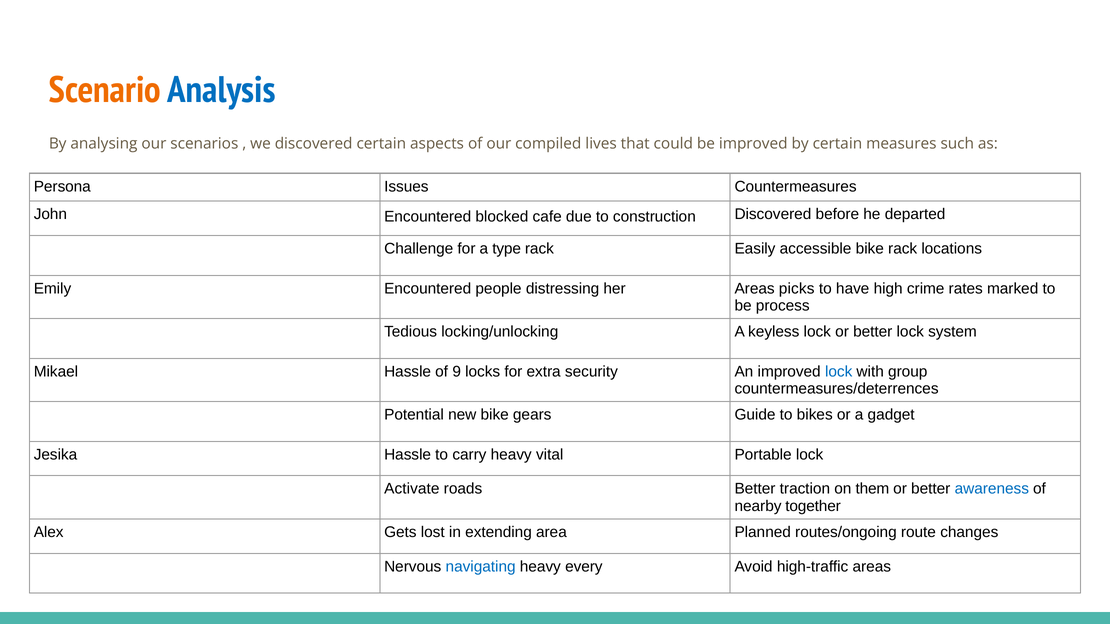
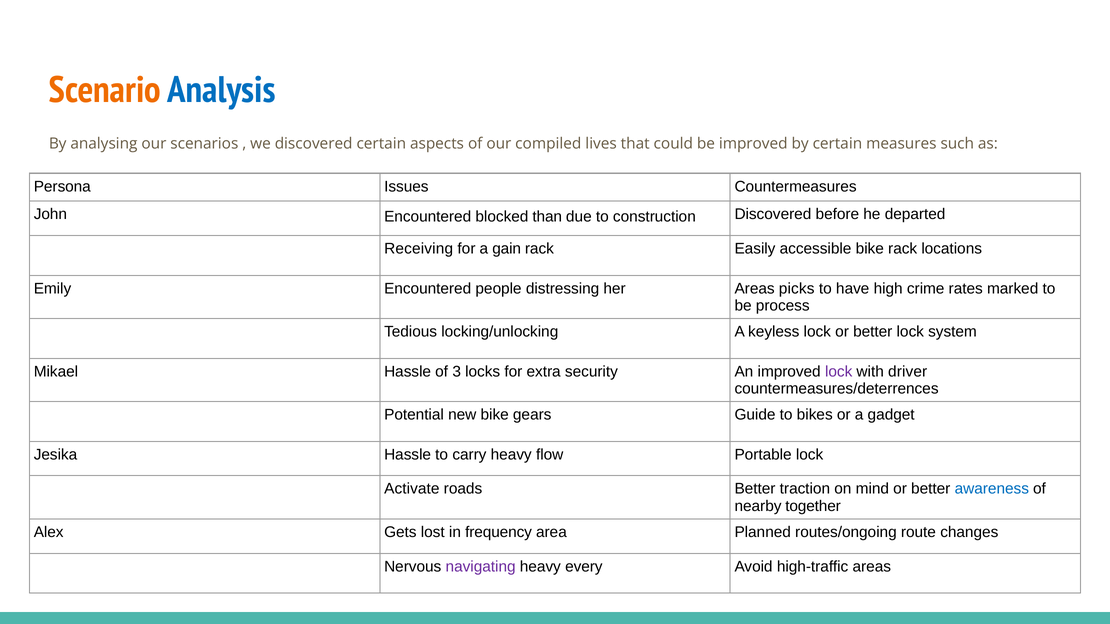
cafe: cafe -> than (547, 217)
Challenge: Challenge -> Receiving (419, 249)
type: type -> gain (507, 249)
9: 9 -> 3 (457, 372)
lock colour: blue -> purple (839, 372)
group: group -> driver (908, 372)
vital: vital -> flow (550, 455)
them: them -> mind (872, 489)
extending: extending -> frequency (499, 532)
navigating colour: blue -> purple (481, 567)
